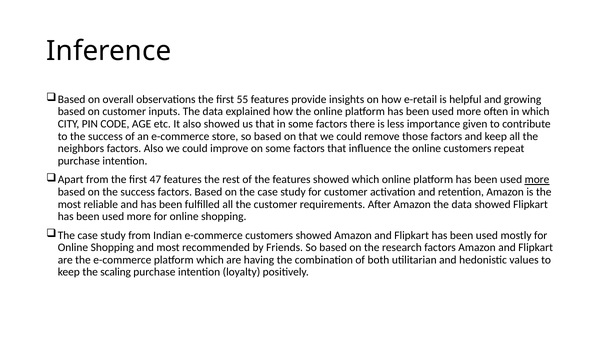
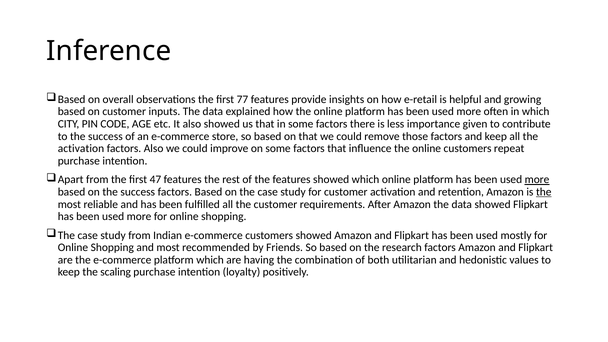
55: 55 -> 77 (242, 99)
neighbors: neighbors -> activation (81, 149)
the underline: none -> present (544, 192)
